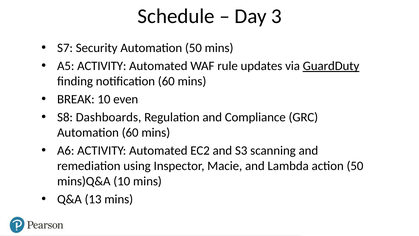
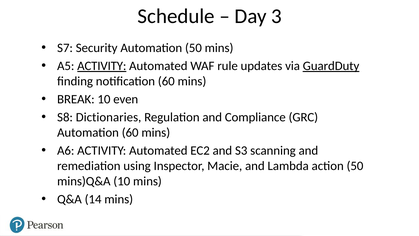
ACTIVITY underline: none -> present (102, 66)
Dashboards: Dashboards -> Dictionaries (109, 117)
13: 13 -> 14 (93, 199)
